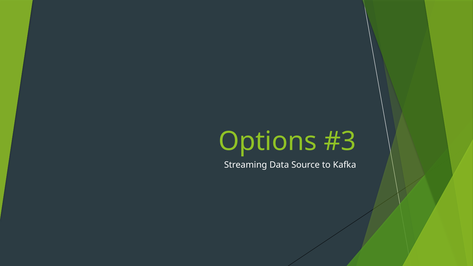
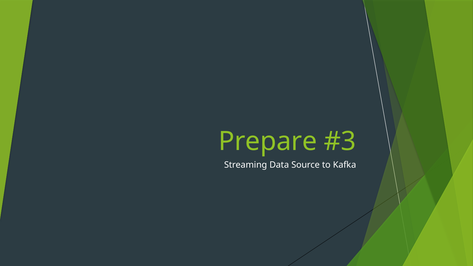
Options: Options -> Prepare (268, 141)
